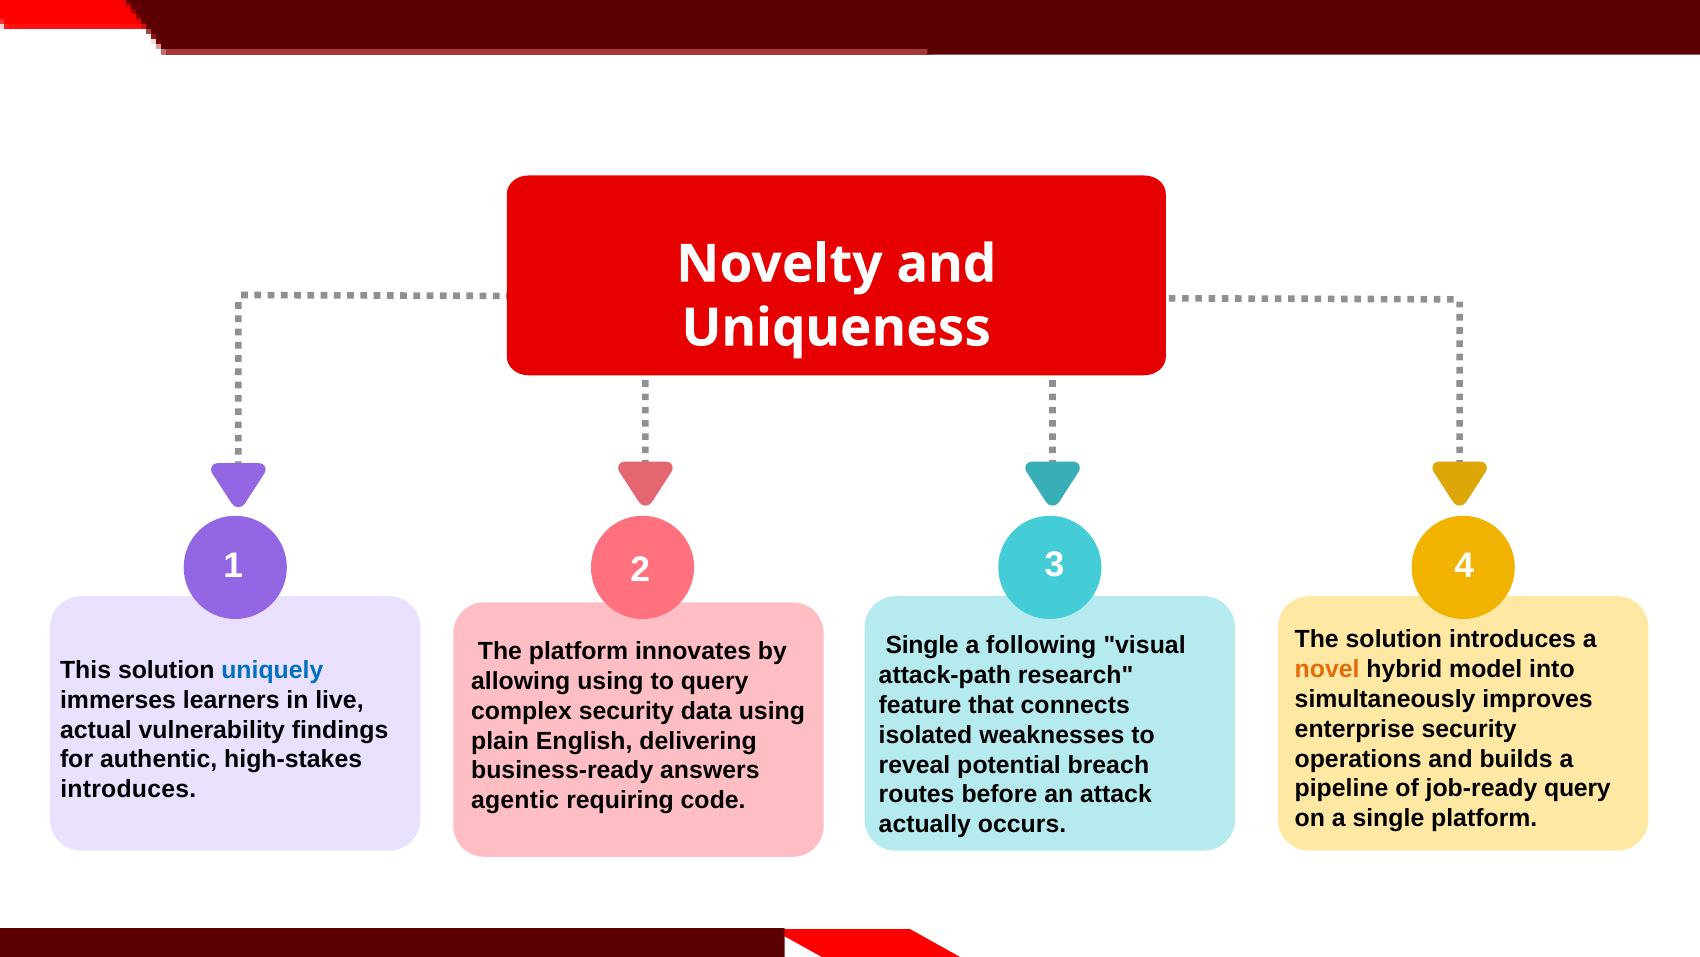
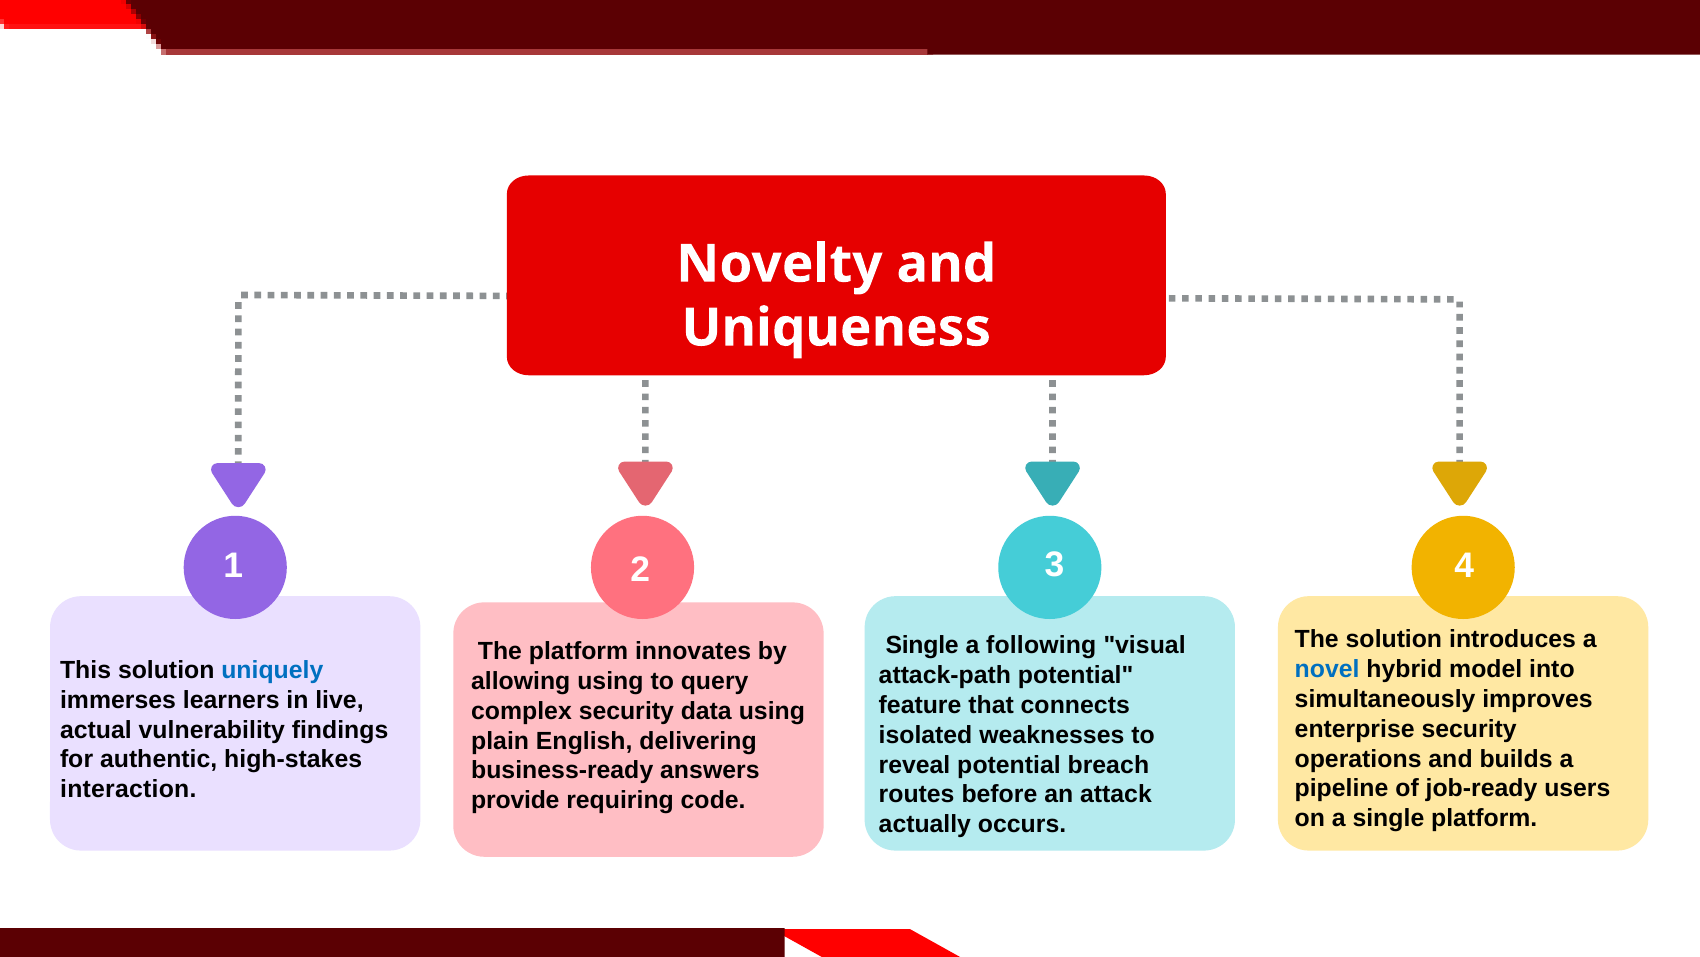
novel colour: orange -> blue (1327, 669)
attack-path research: research -> potential (1076, 675)
job-ready query: query -> users (1577, 788)
introduces: introduces -> interaction (128, 789)
agentic: agentic -> provide (515, 800)
